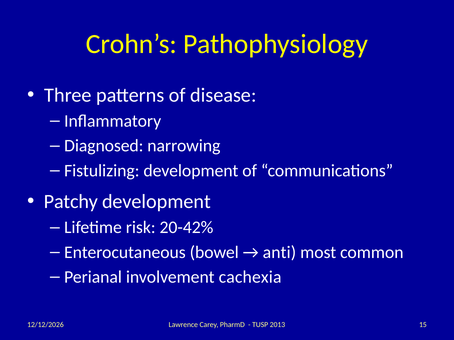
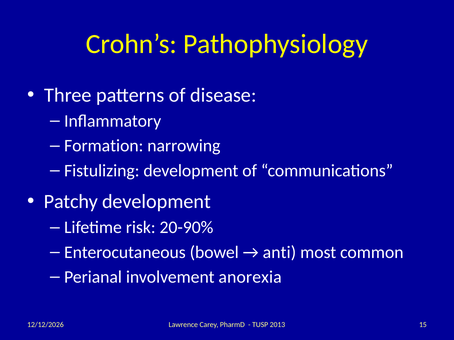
Diagnosed: Diagnosed -> Formation (104, 146)
20-42%: 20-42% -> 20-90% (186, 228)
cachexia: cachexia -> anorexia (250, 277)
